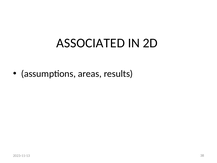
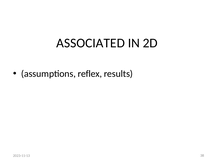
areas: areas -> reflex (90, 74)
